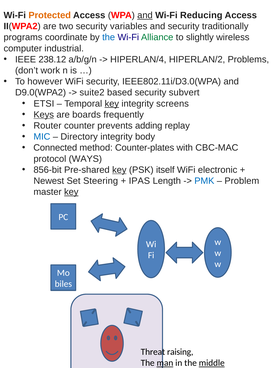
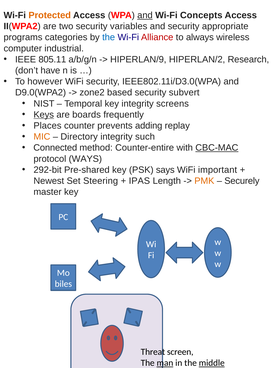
Reducing: Reducing -> Concepts (201, 15)
traditionally: traditionally -> appropriate (225, 26)
coordinate: coordinate -> categories (66, 37)
Alliance colour: green -> red (157, 37)
slightly: slightly -> always (200, 37)
238.12: 238.12 -> 805.11 (52, 59)
HIPERLAN/4: HIPERLAN/4 -> HIPERLAN/9 (138, 59)
Problems: Problems -> Research (248, 59)
work: work -> have (50, 70)
suite2: suite2 -> zone2 (92, 93)
ETSI: ETSI -> NIST (44, 104)
key underline: present -> none (112, 104)
Router: Router -> Places (47, 126)
MIC colour: blue -> orange (42, 137)
body: body -> such (145, 137)
Counter-plates: Counter-plates -> Counter-entire (145, 148)
CBC-MAC underline: none -> present (217, 148)
856-bit: 856-bit -> 292-bit (48, 170)
key underline: present -> none (119, 170)
itself: itself -> says (165, 170)
electronic: electronic -> important (218, 170)
PMK colour: blue -> orange (204, 181)
Problem: Problem -> Securely (242, 181)
key underline: present -> none (71, 192)
raising: raising -> screen (180, 352)
